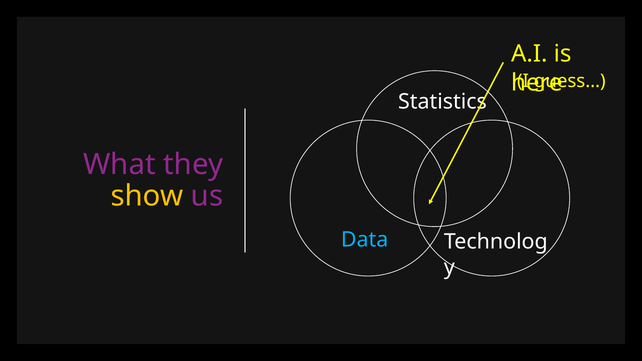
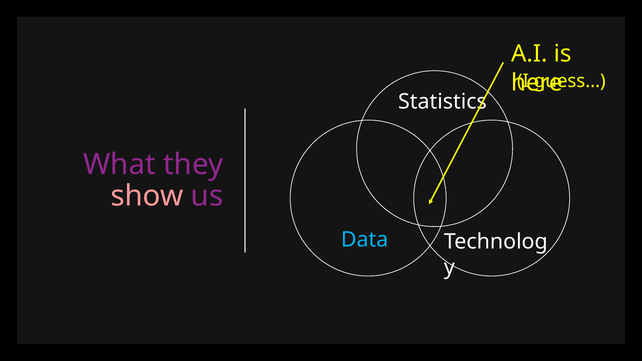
show colour: yellow -> pink (147, 196)
